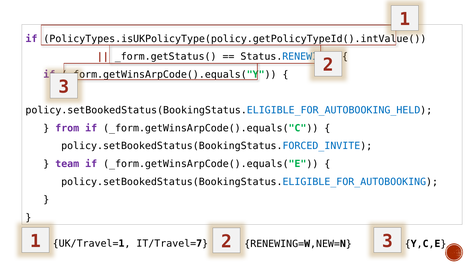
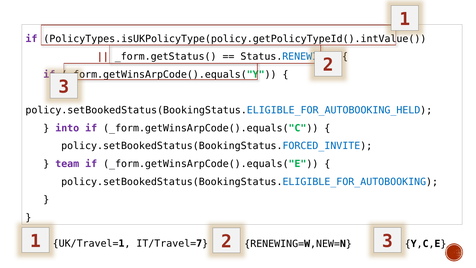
from: from -> into (67, 128)
